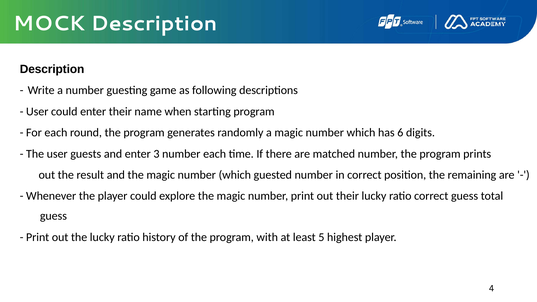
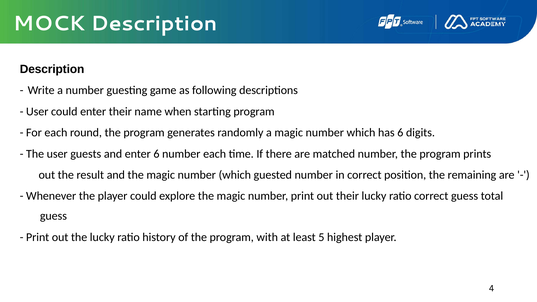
enter 3: 3 -> 6 (156, 154)
